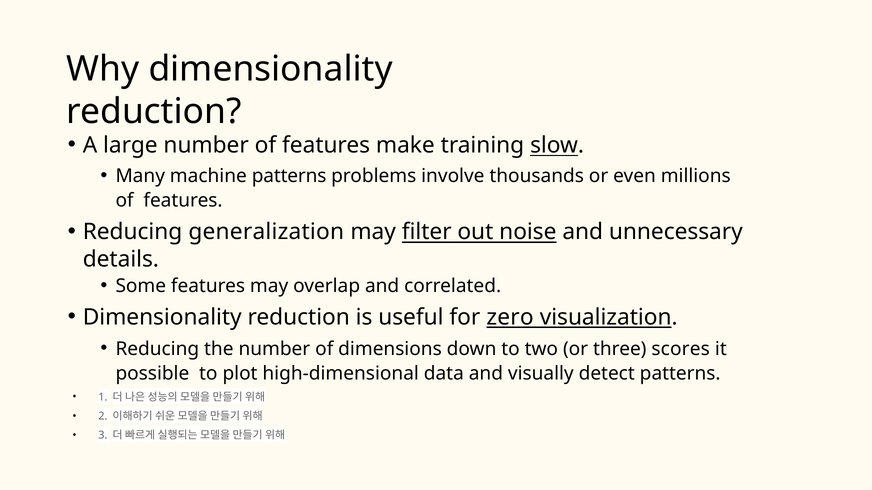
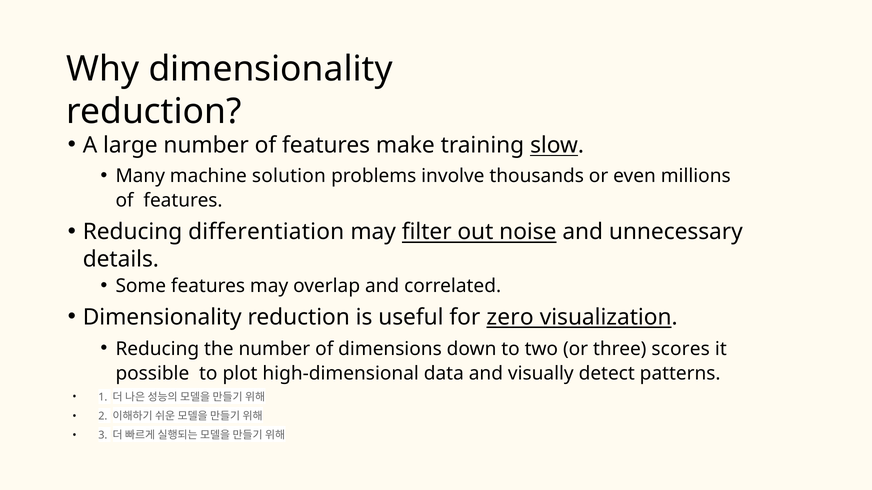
machine patterns: patterns -> solution (289, 176)
generalization: generalization -> differentiation (266, 232)
